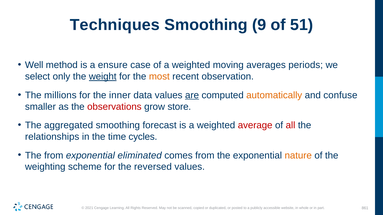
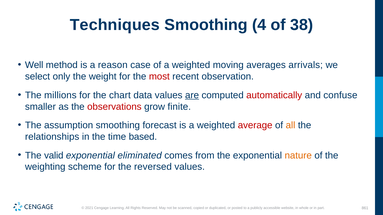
9: 9 -> 4 (259, 25)
51: 51 -> 38 (302, 25)
ensure: ensure -> reason (113, 65)
periods: periods -> arrivals (306, 65)
weight underline: present -> none (103, 77)
most colour: orange -> red (159, 77)
inner: inner -> chart (120, 95)
automatically colour: orange -> red (274, 95)
store: store -> finite (179, 107)
aggregated: aggregated -> assumption (69, 126)
all colour: red -> orange (290, 126)
cycles: cycles -> based (143, 137)
The from: from -> valid (54, 156)
